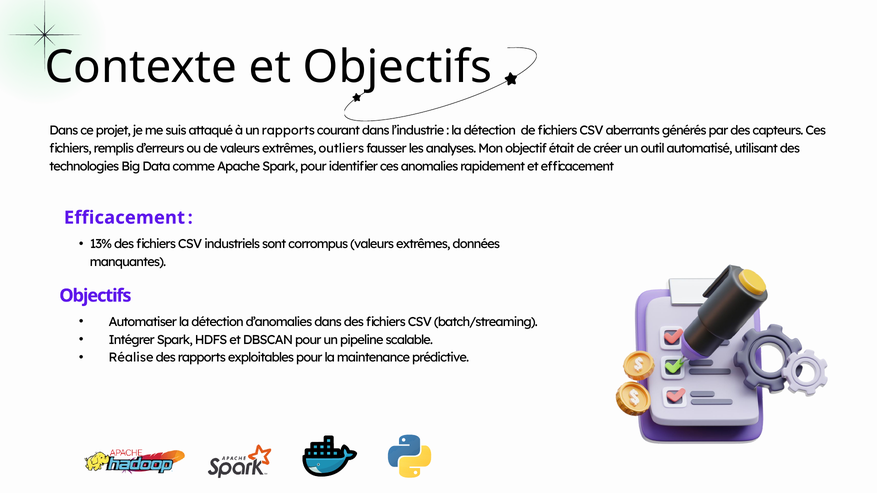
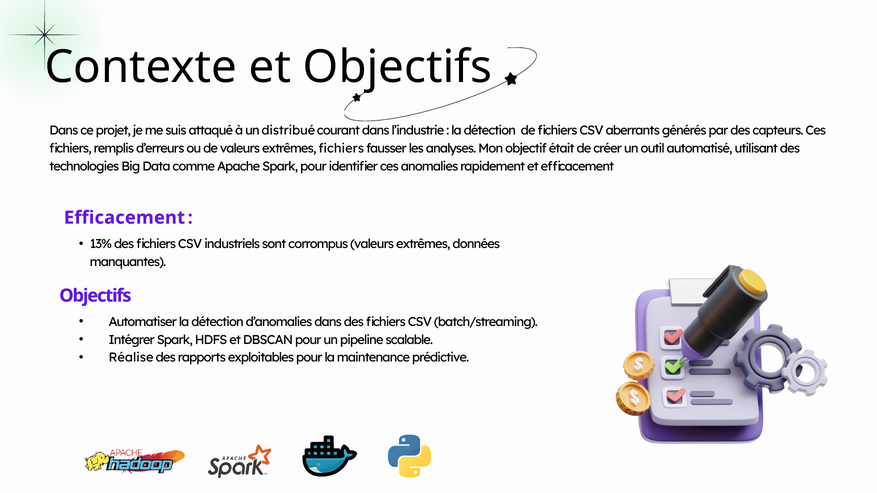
un rapports: rapports -> distribué (288, 131)
extrêmes outliers: outliers -> fichiers (341, 149)
